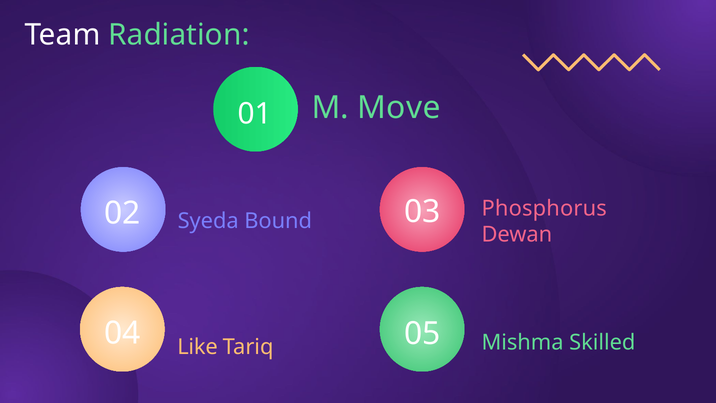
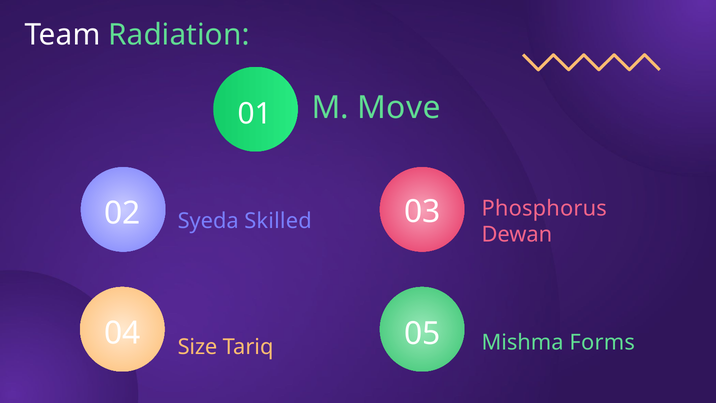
Bound: Bound -> Skilled (278, 221)
Like: Like -> Size (197, 347)
Skilled: Skilled -> Forms (602, 343)
